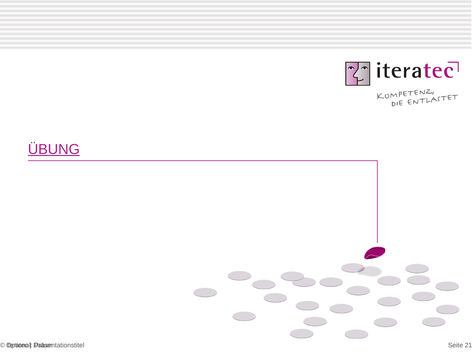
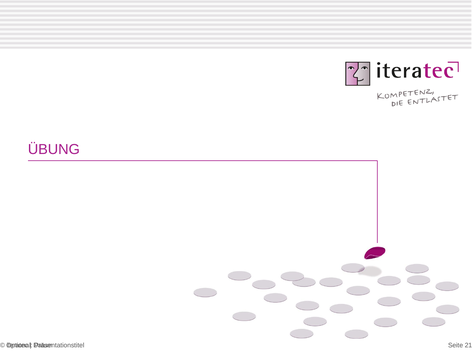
ÜBUNG underline: present -> none (54, 149)
